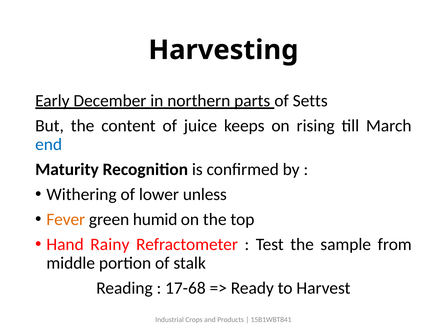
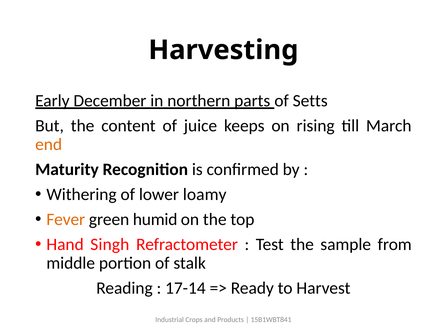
end colour: blue -> orange (49, 145)
unless: unless -> loamy (205, 195)
Rainy: Rainy -> Singh (110, 244)
17-68: 17-68 -> 17-14 (185, 288)
